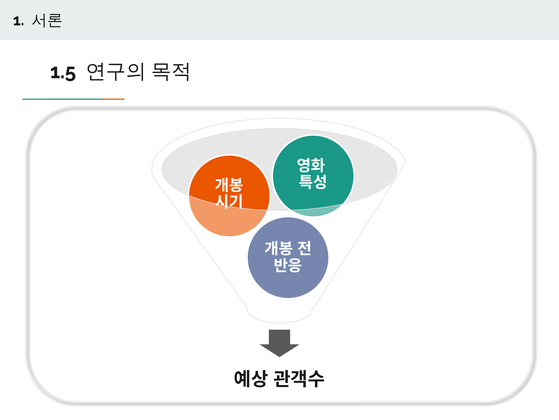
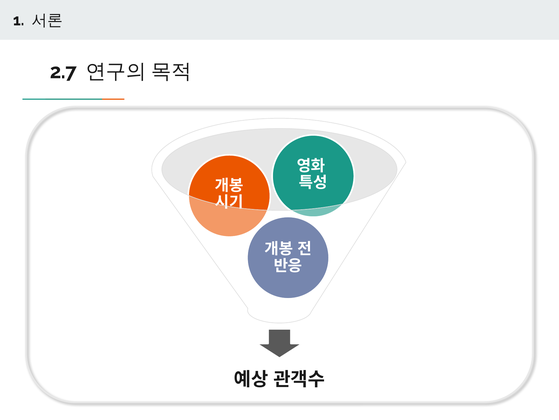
1.5: 1.5 -> 2.7 (63, 71)
